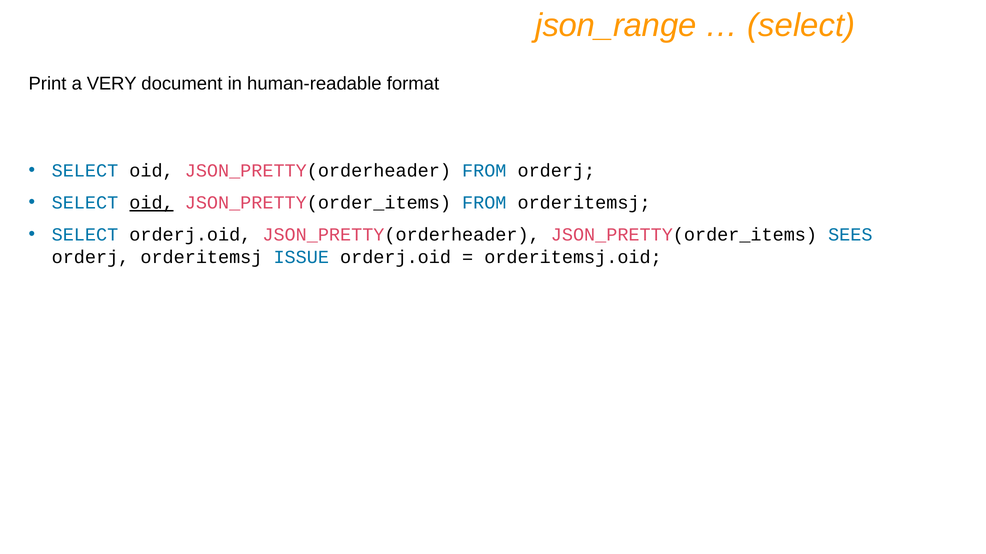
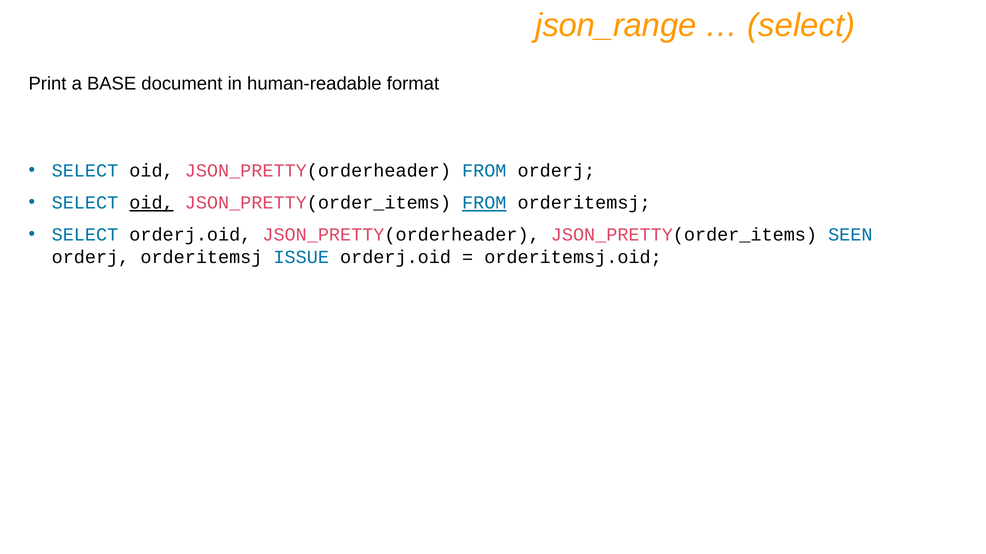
VERY: VERY -> BASE (112, 84)
FROM underline: none -> present (484, 203)
SEES: SEES -> SEEN (850, 235)
